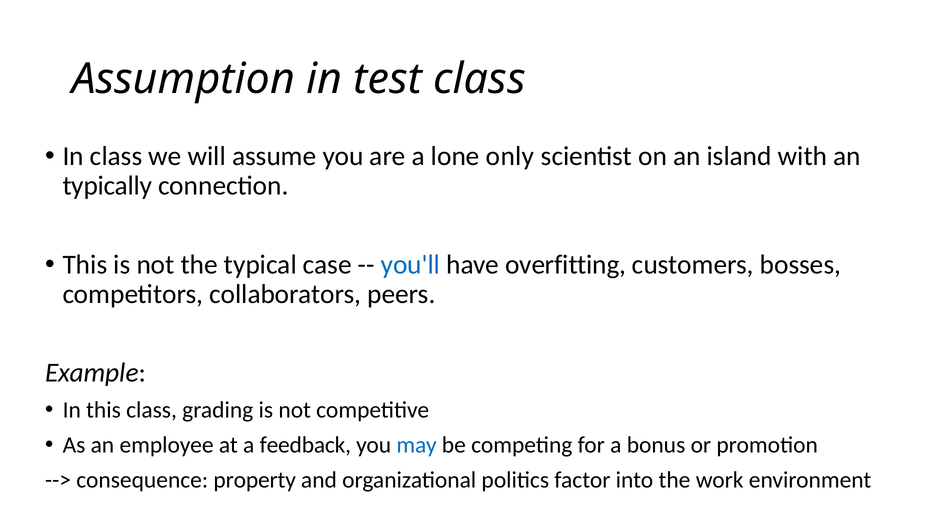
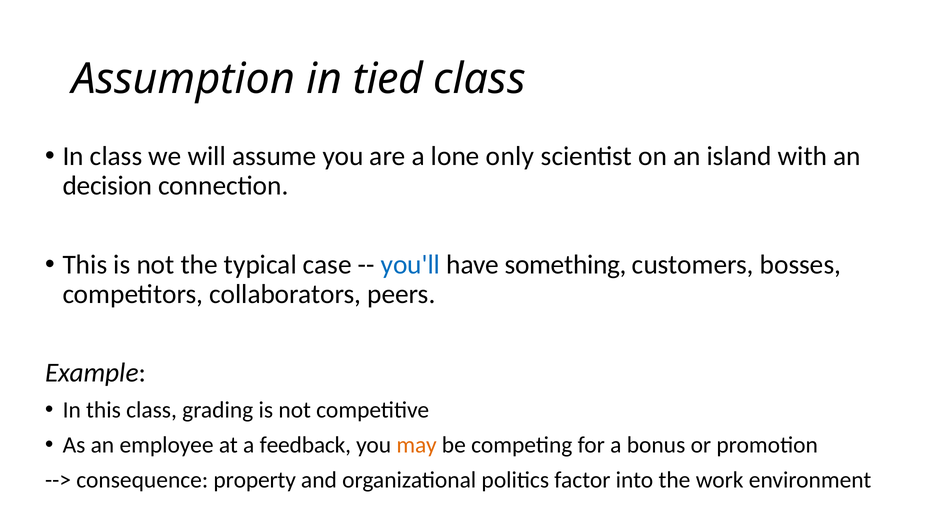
test: test -> tied (388, 79)
typically: typically -> decision (107, 186)
overfitting: overfitting -> something (566, 265)
may colour: blue -> orange (417, 445)
